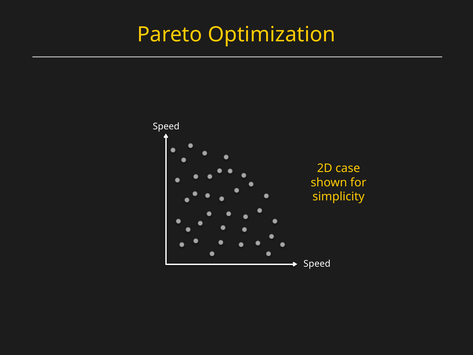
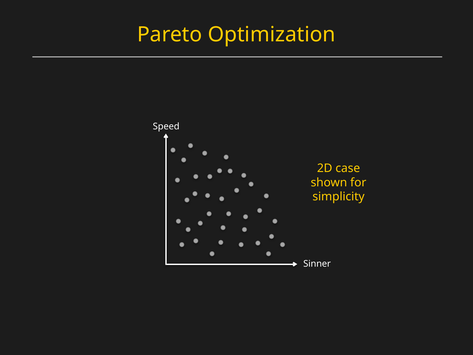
Speed: Speed -> Sinner (317, 264)
